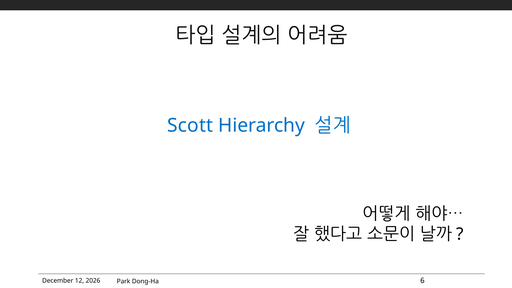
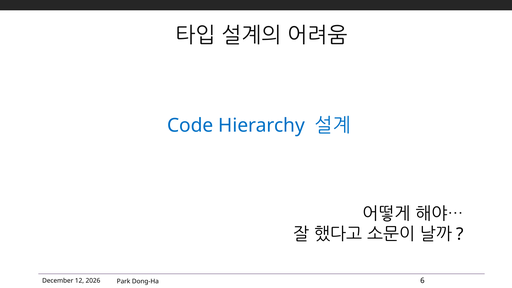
Scott: Scott -> Code (190, 126)
